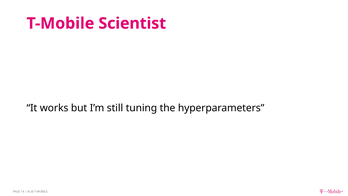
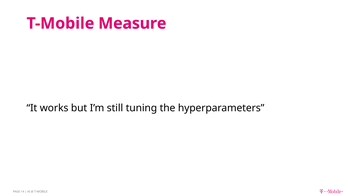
Scientist: Scientist -> Measure (132, 23)
